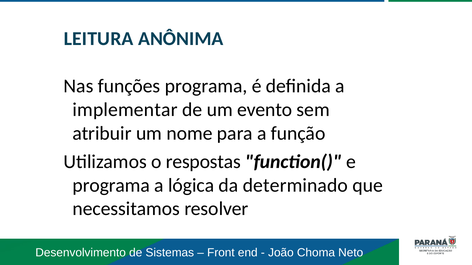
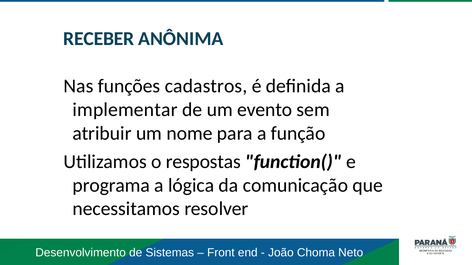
LEITURA: LEITURA -> RECEBER (99, 39)
funções programa: programa -> cadastros (206, 86)
determinado: determinado -> comunicação (295, 186)
